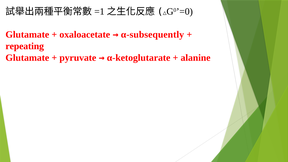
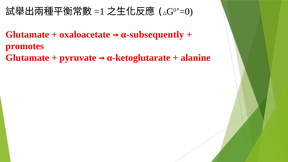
repeating: repeating -> promotes (25, 46)
